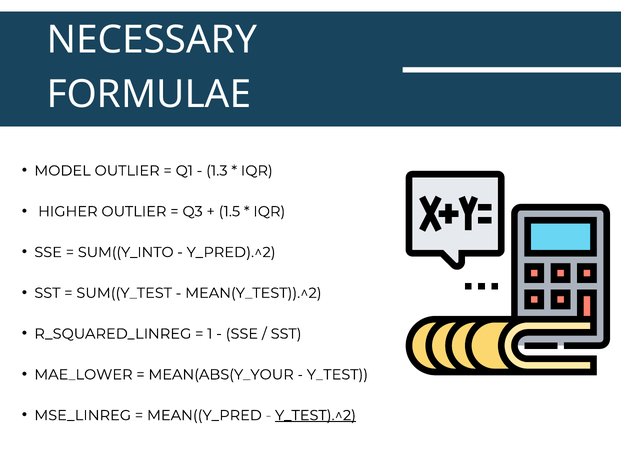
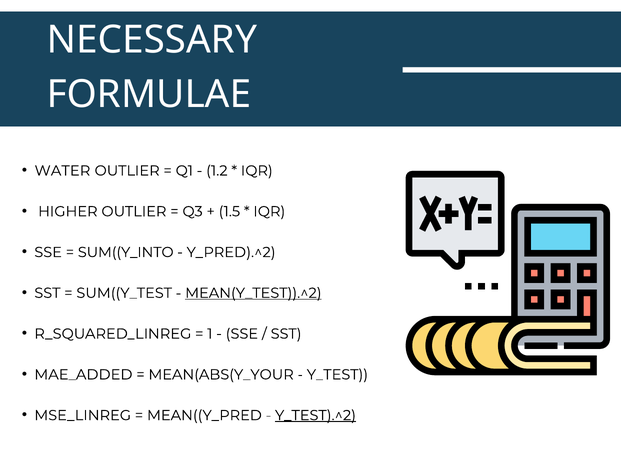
MODEL: MODEL -> WATER (62, 171)
1.3: 1.3 -> 1.2 (217, 171)
MEAN(Y_TEST)).^2 underline: none -> present (253, 293)
MAE_LOWER: MAE_LOWER -> MAE_ADDED (83, 374)
